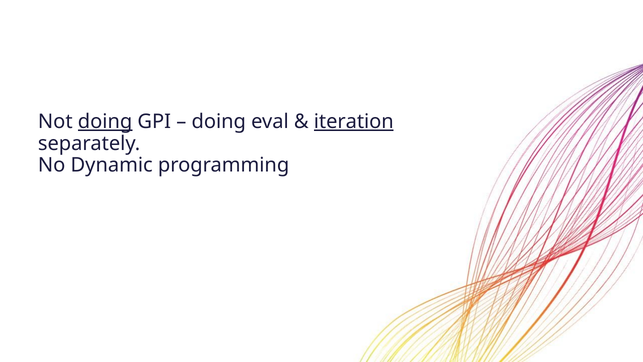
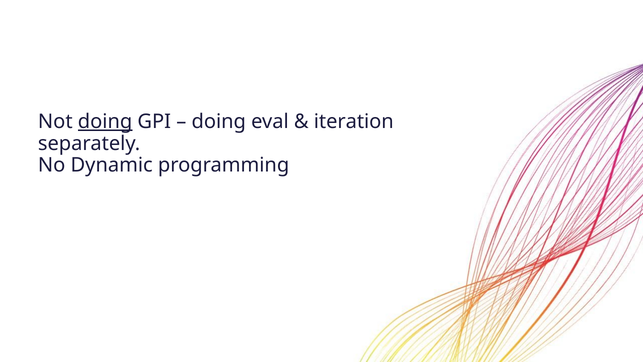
iteration underline: present -> none (354, 122)
